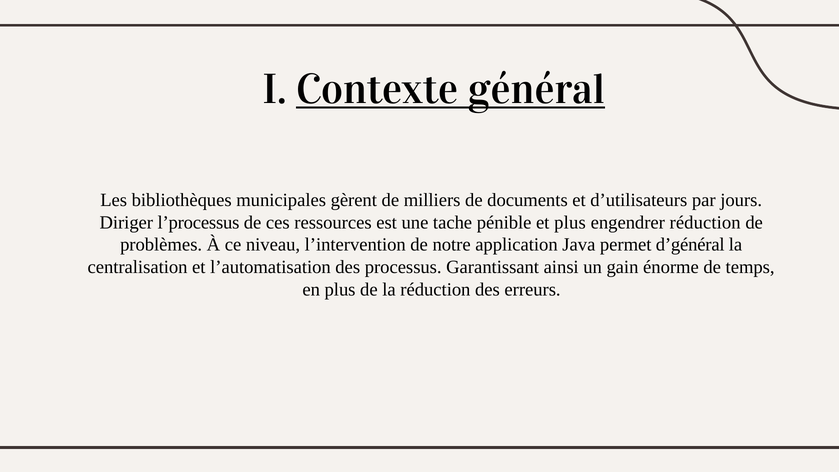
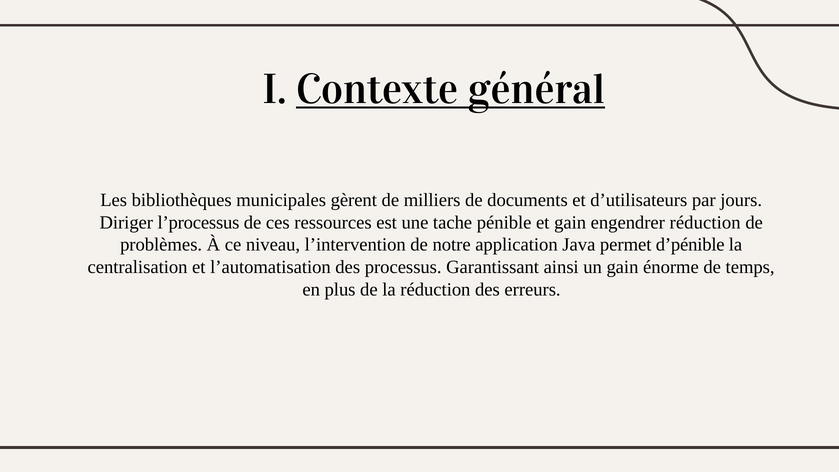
et plus: plus -> gain (570, 222)
d’général: d’général -> d’pénible (690, 245)
